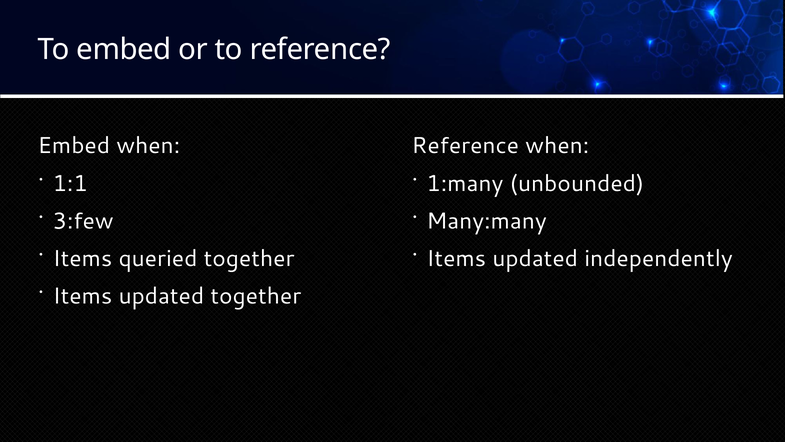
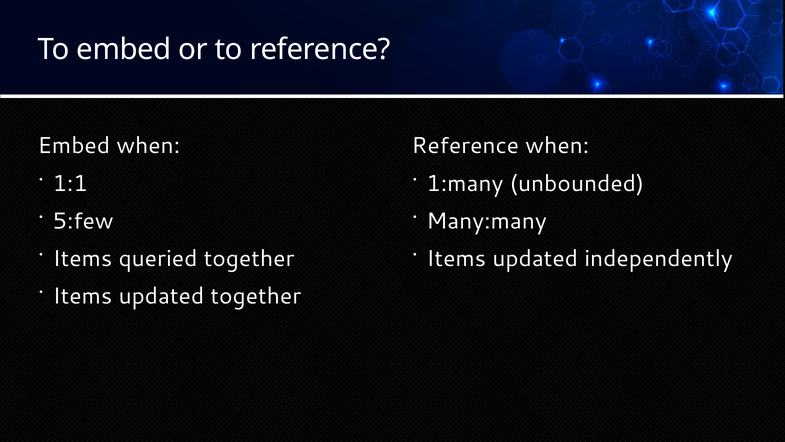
3:few: 3:few -> 5:few (83, 221)
